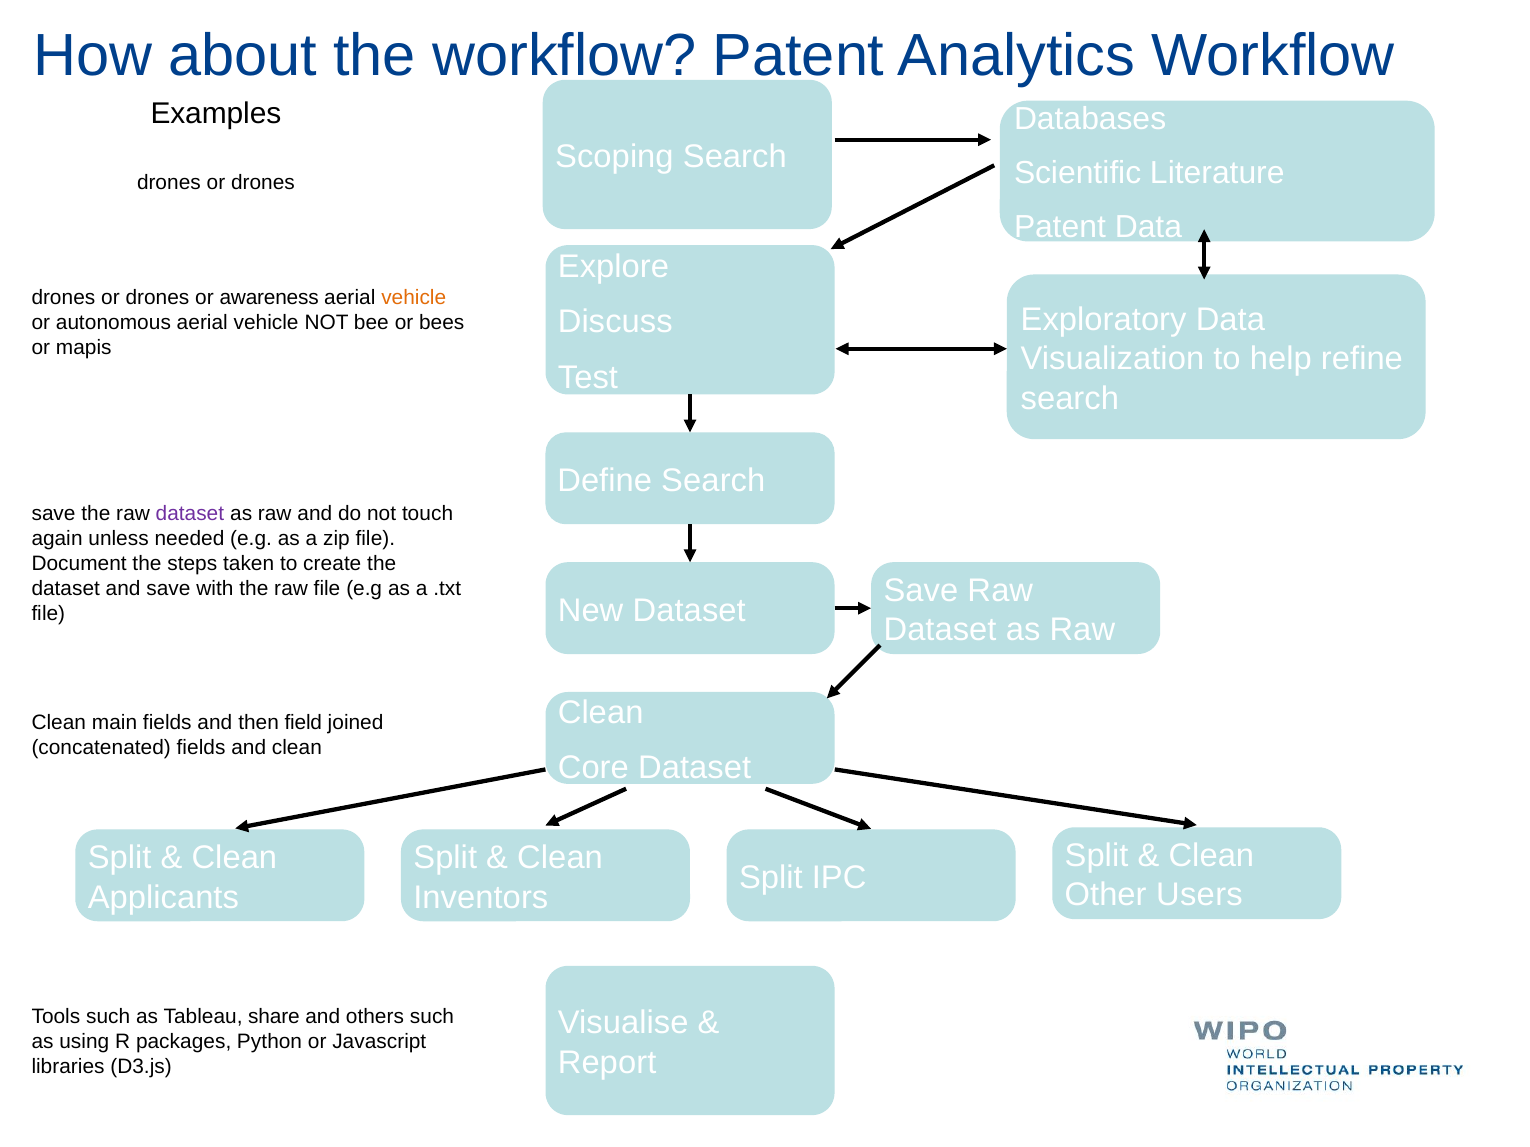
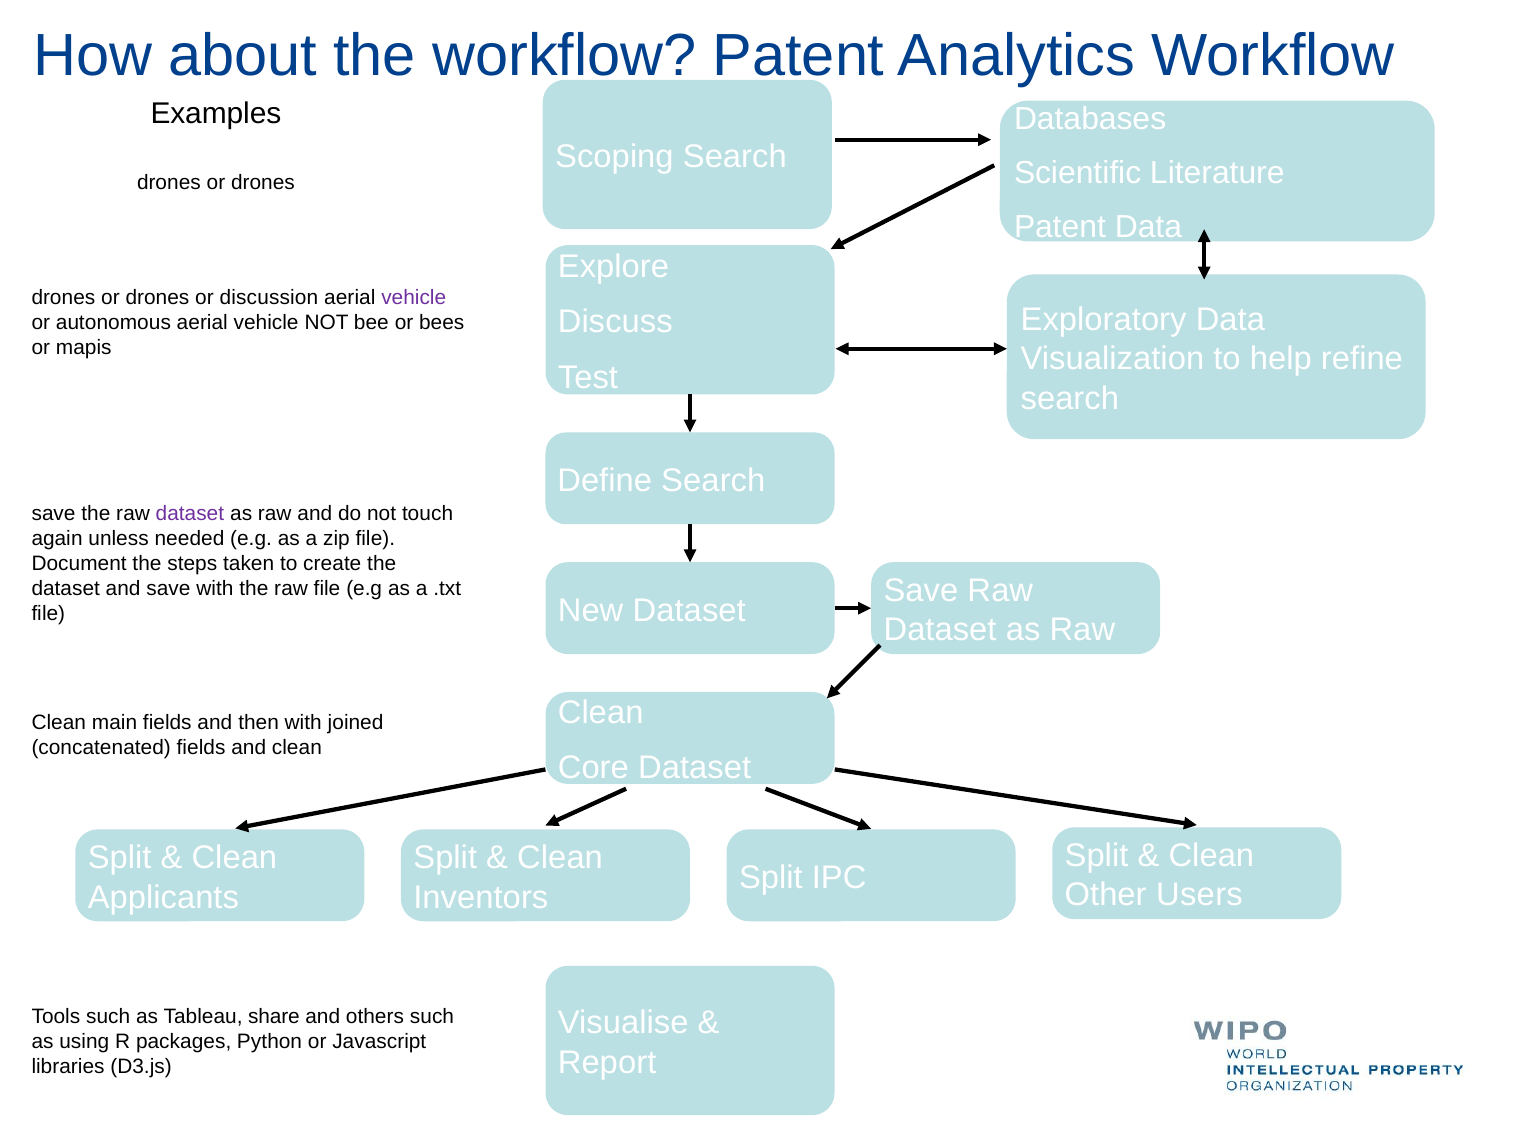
awareness: awareness -> discussion (269, 298)
vehicle colour: orange -> purple (414, 298)
then field: field -> with (303, 723)
